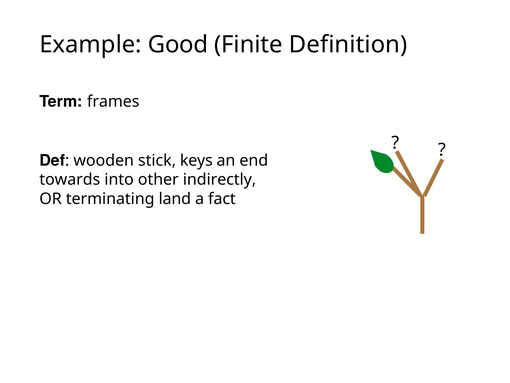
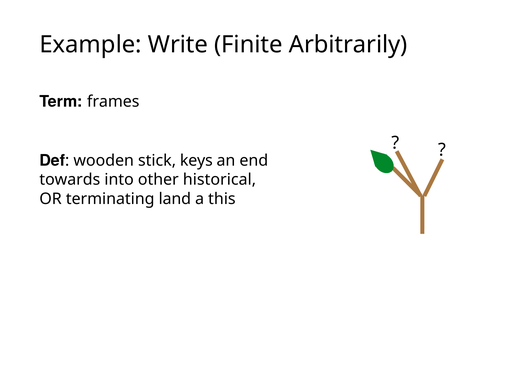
Good: Good -> Write (178, 44)
Definition: Definition -> Arbitrarily (348, 44)
indirectly: indirectly -> historical (219, 179)
fact: fact -> this (222, 199)
